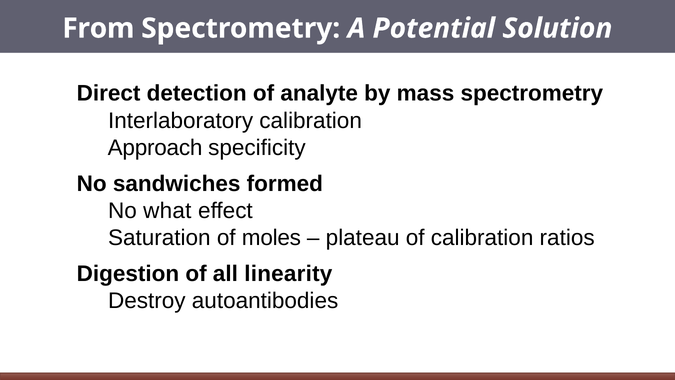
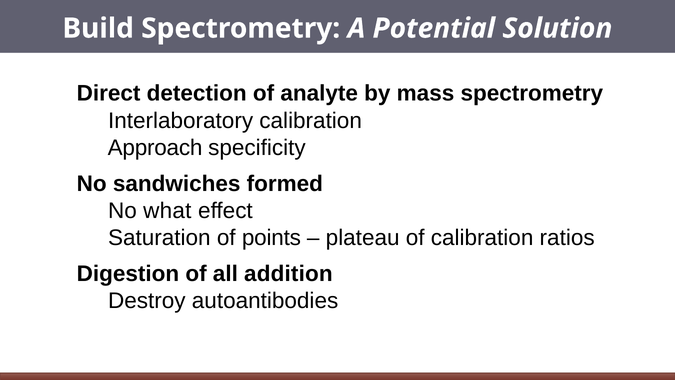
From: From -> Build (98, 28)
moles: moles -> points (271, 238)
linearity: linearity -> addition (288, 274)
